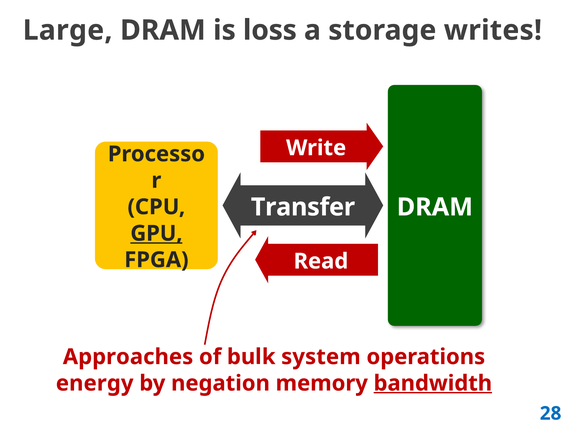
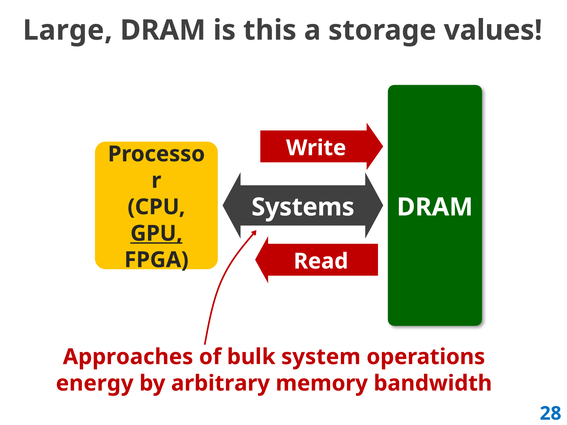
loss: loss -> this (270, 30)
writes: writes -> values (493, 30)
Transfer: Transfer -> Systems (303, 207)
negation: negation -> arbitrary (220, 384)
bandwidth underline: present -> none (433, 384)
